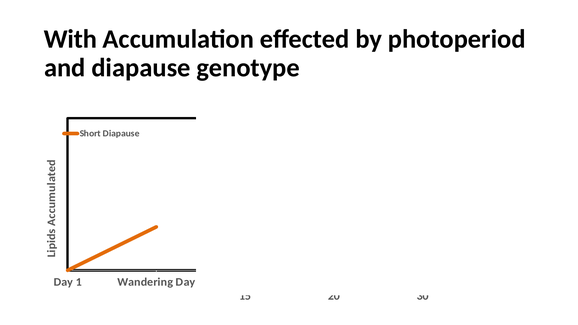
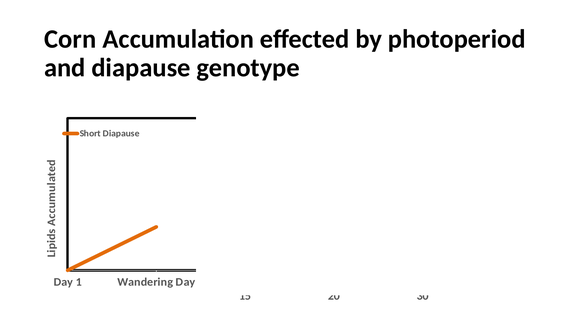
With: With -> Corn (70, 39)
